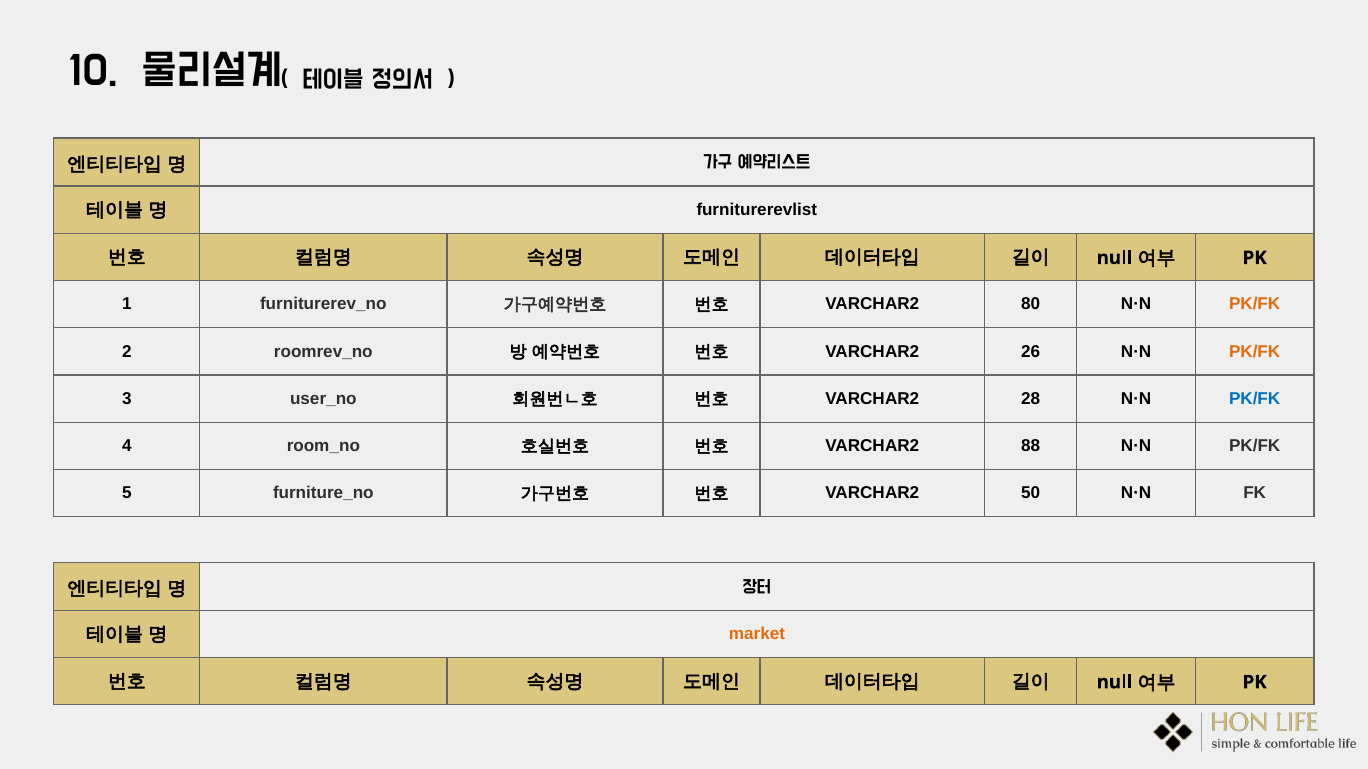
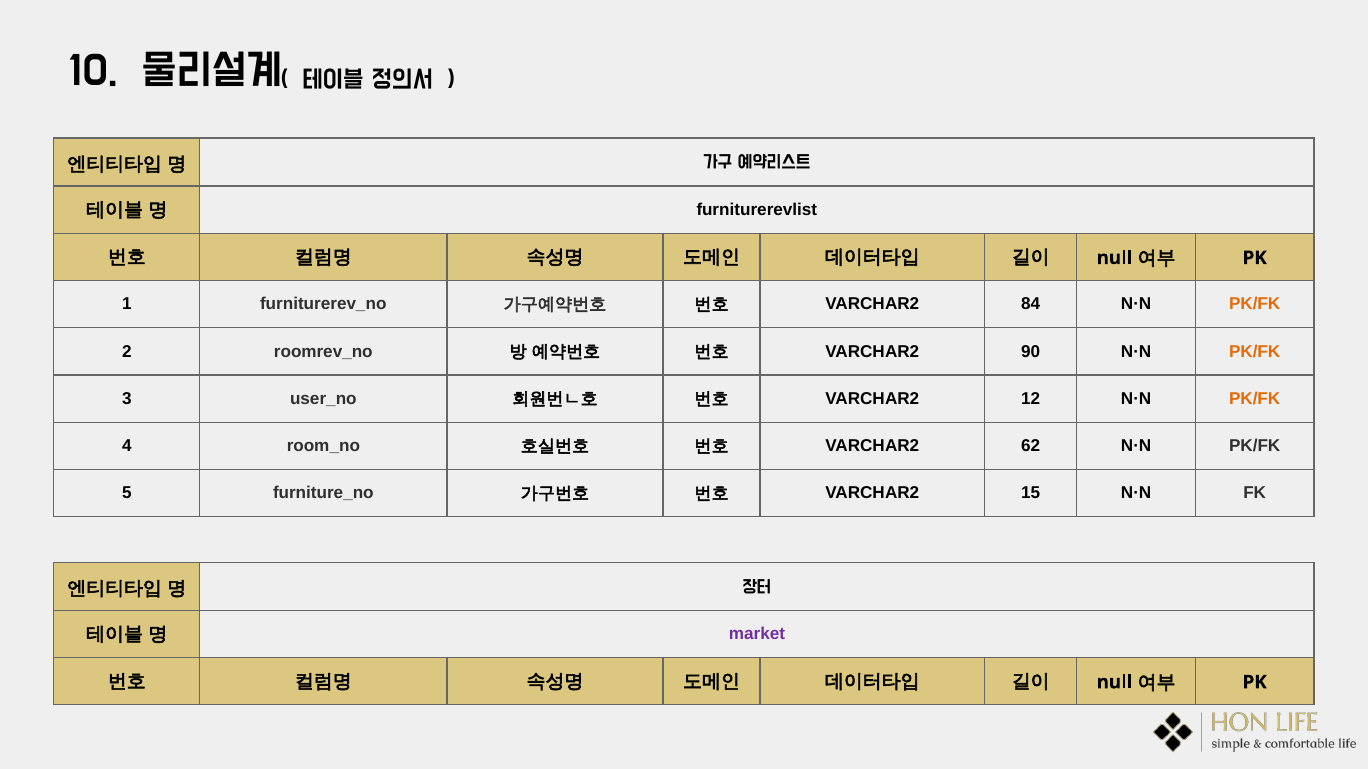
80: 80 -> 84 (1031, 305)
26: 26 -> 90 (1031, 352)
28: 28 -> 12 (1031, 399)
PK/FK colour: blue -> orange (1255, 399)
88: 88 -> 62 (1031, 446)
50: 50 -> 15 (1031, 494)
market colour: orange -> purple (757, 635)
